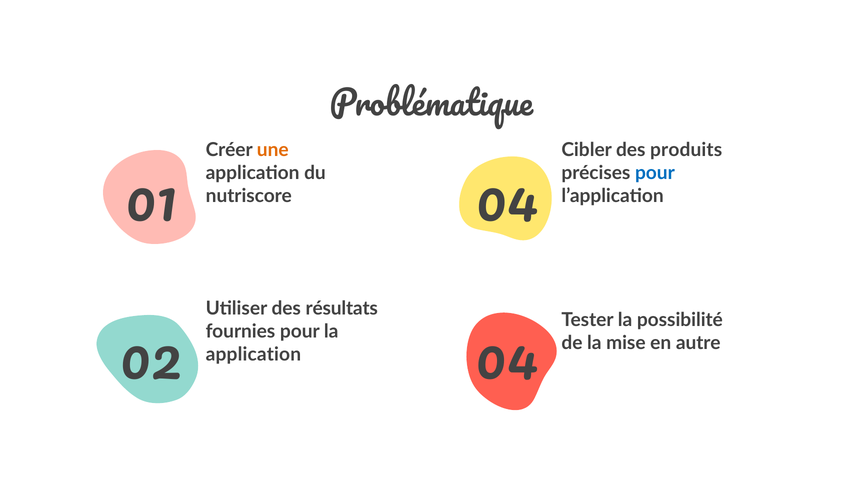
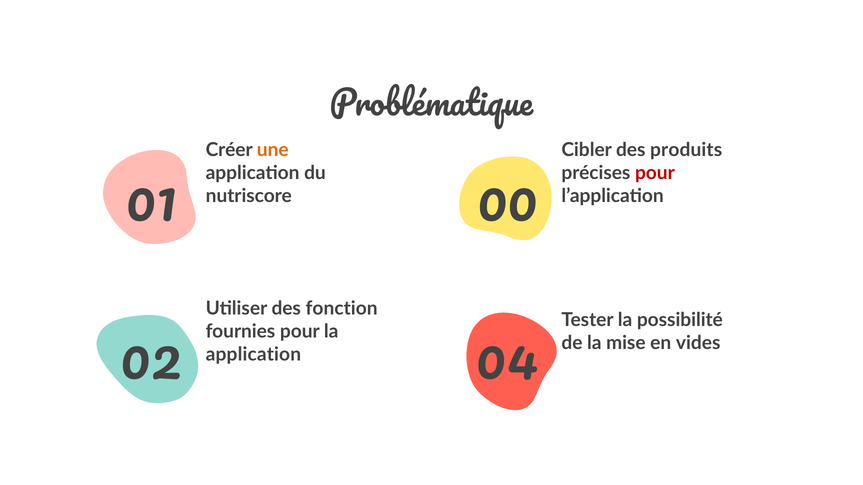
pour colour: blue -> red (655, 173)
01 04: 04 -> 00 (508, 203)
résultats: résultats -> fonction (342, 309)
autre: autre -> vides (698, 343)
